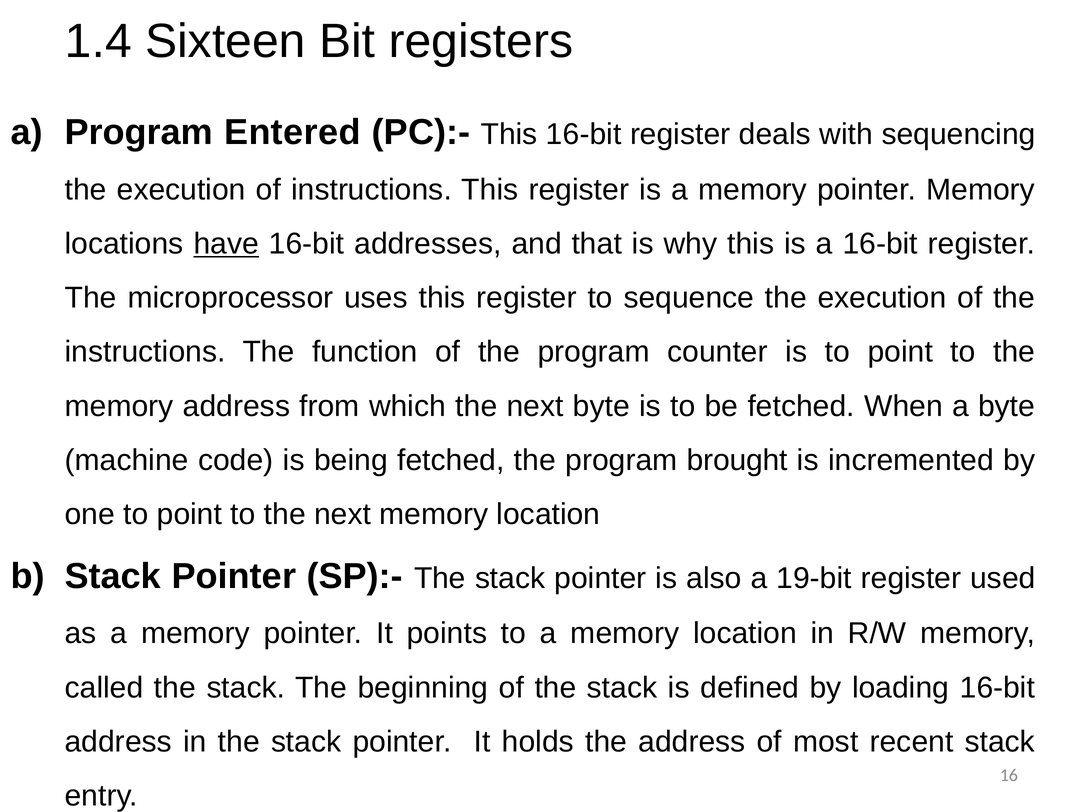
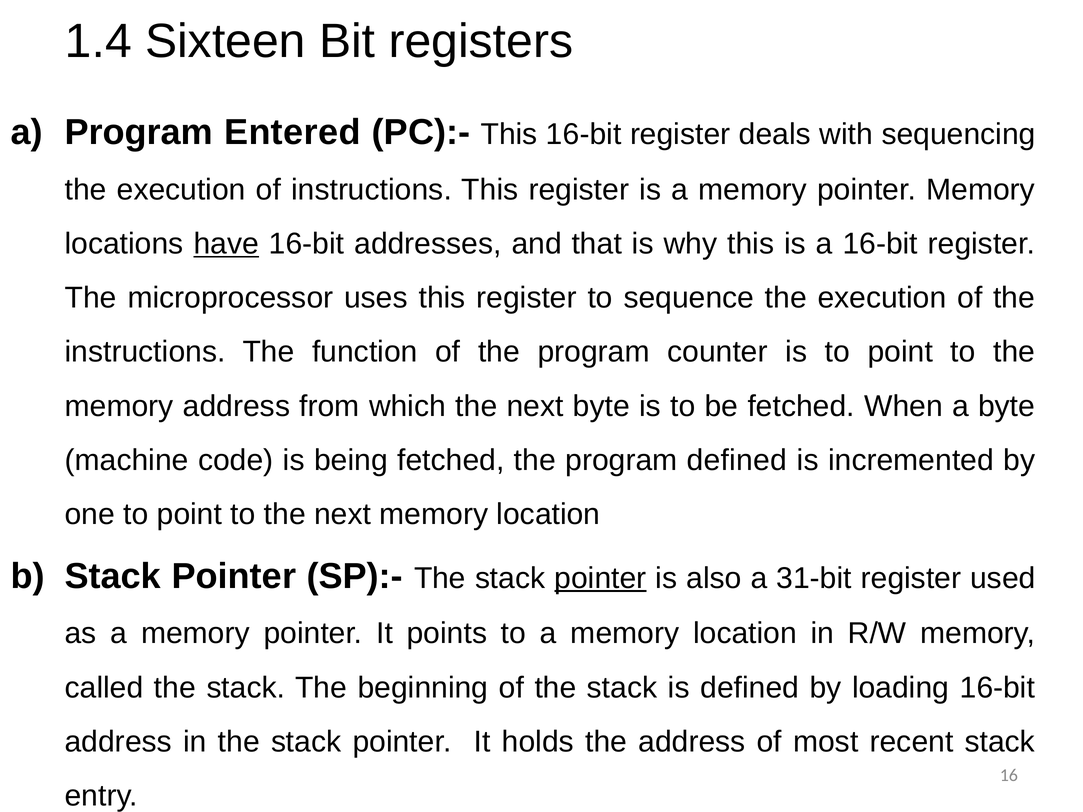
program brought: brought -> defined (737, 460)
pointer underline: none -> present (600, 578)
19-bit: 19-bit -> 31-bit (814, 578)
